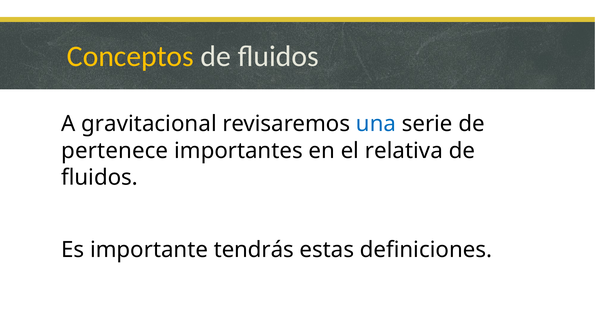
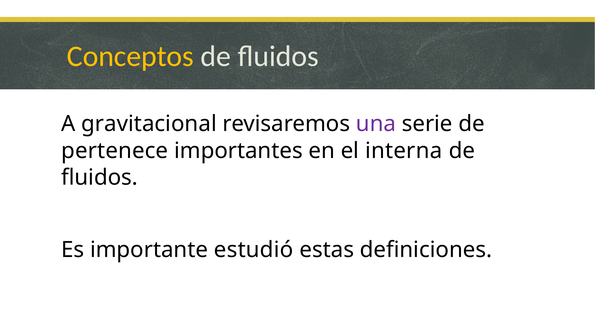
una colour: blue -> purple (376, 124)
relativa: relativa -> interna (404, 151)
tendrás: tendrás -> estudió (254, 249)
